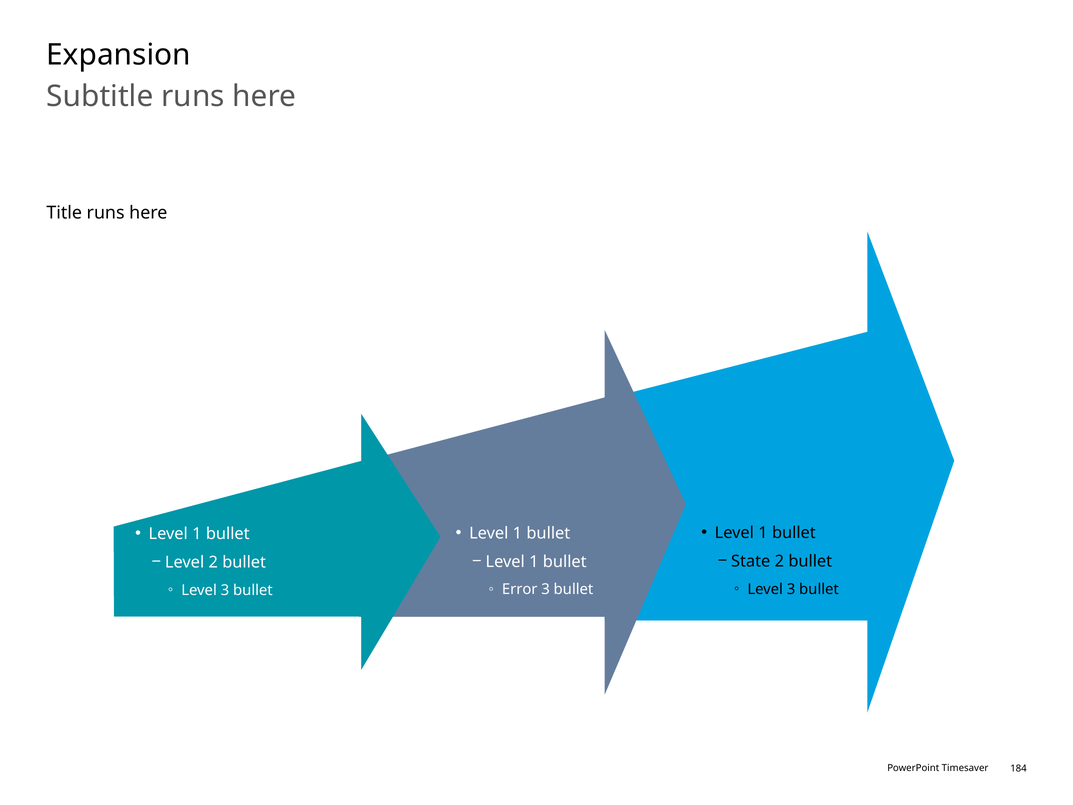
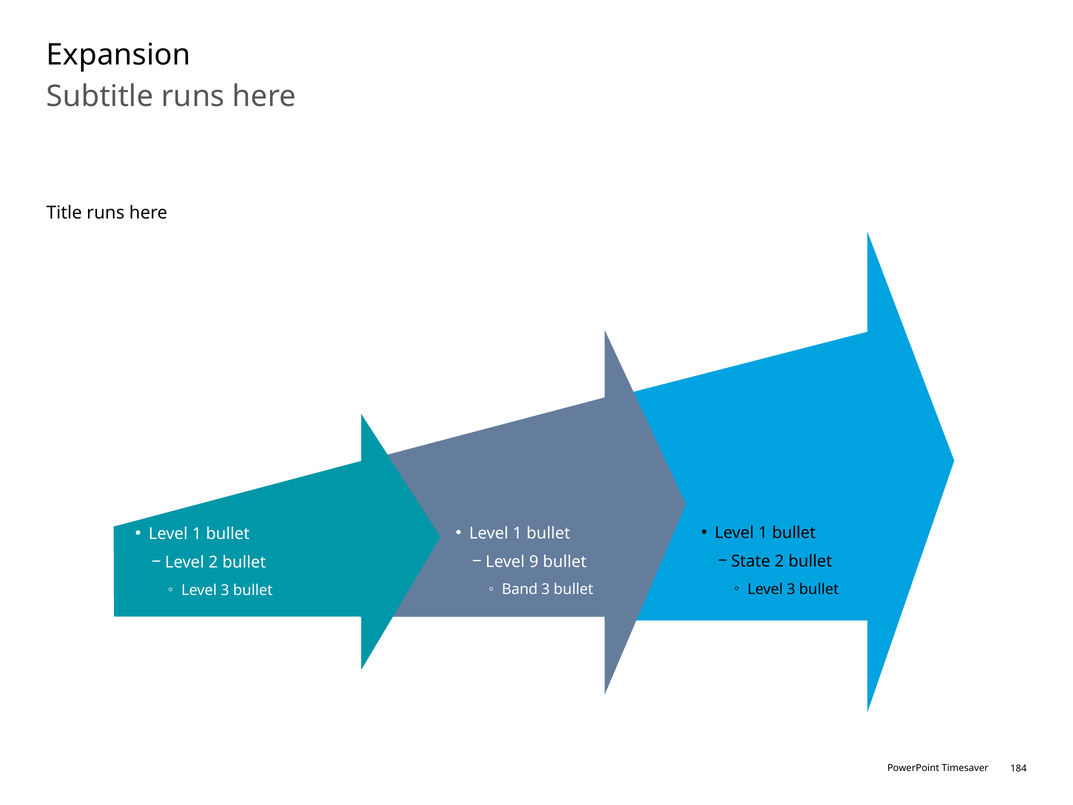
1: 1 -> 9 (534, 562)
Error: Error -> Band (520, 589)
